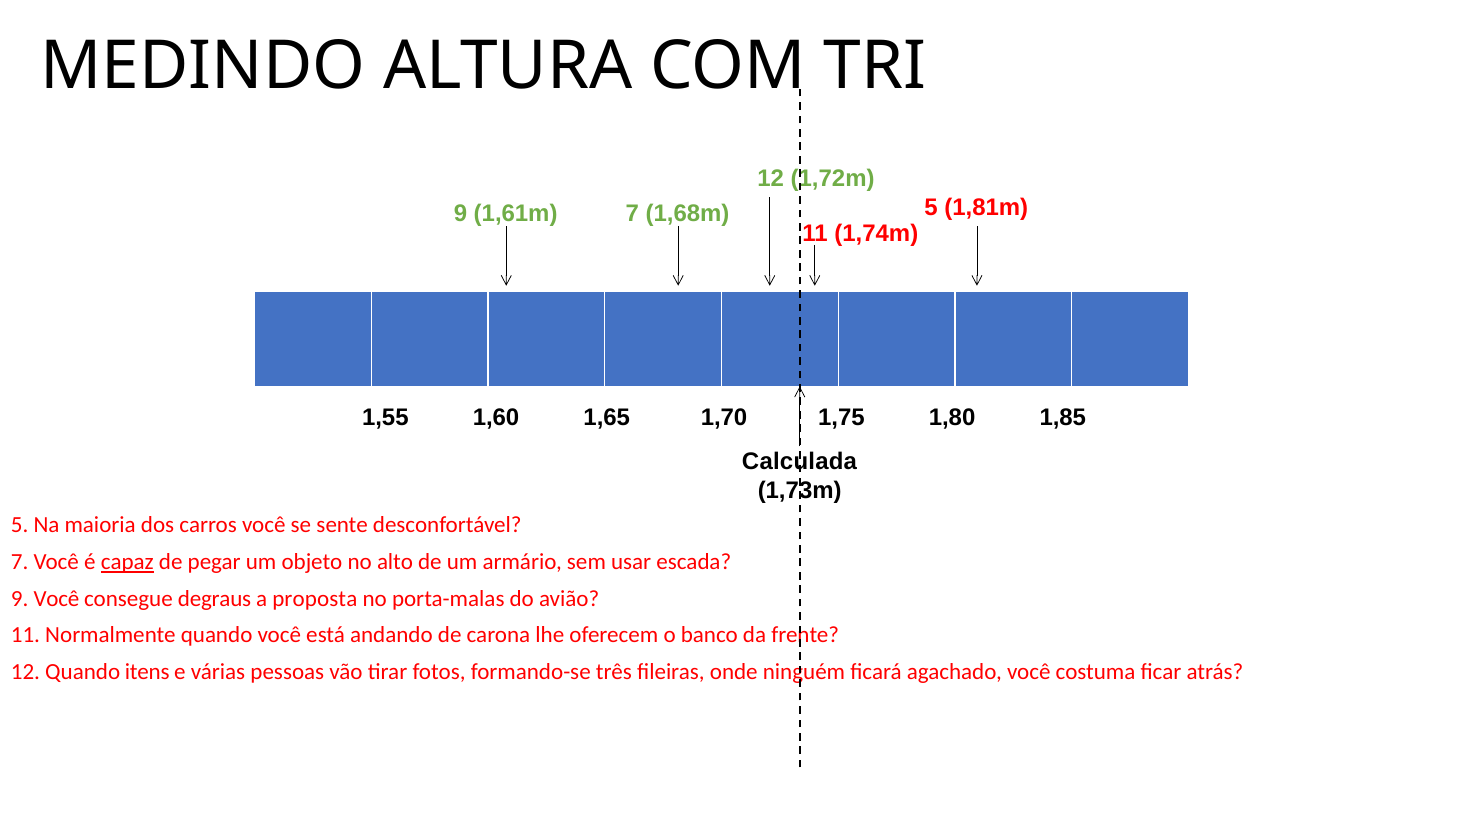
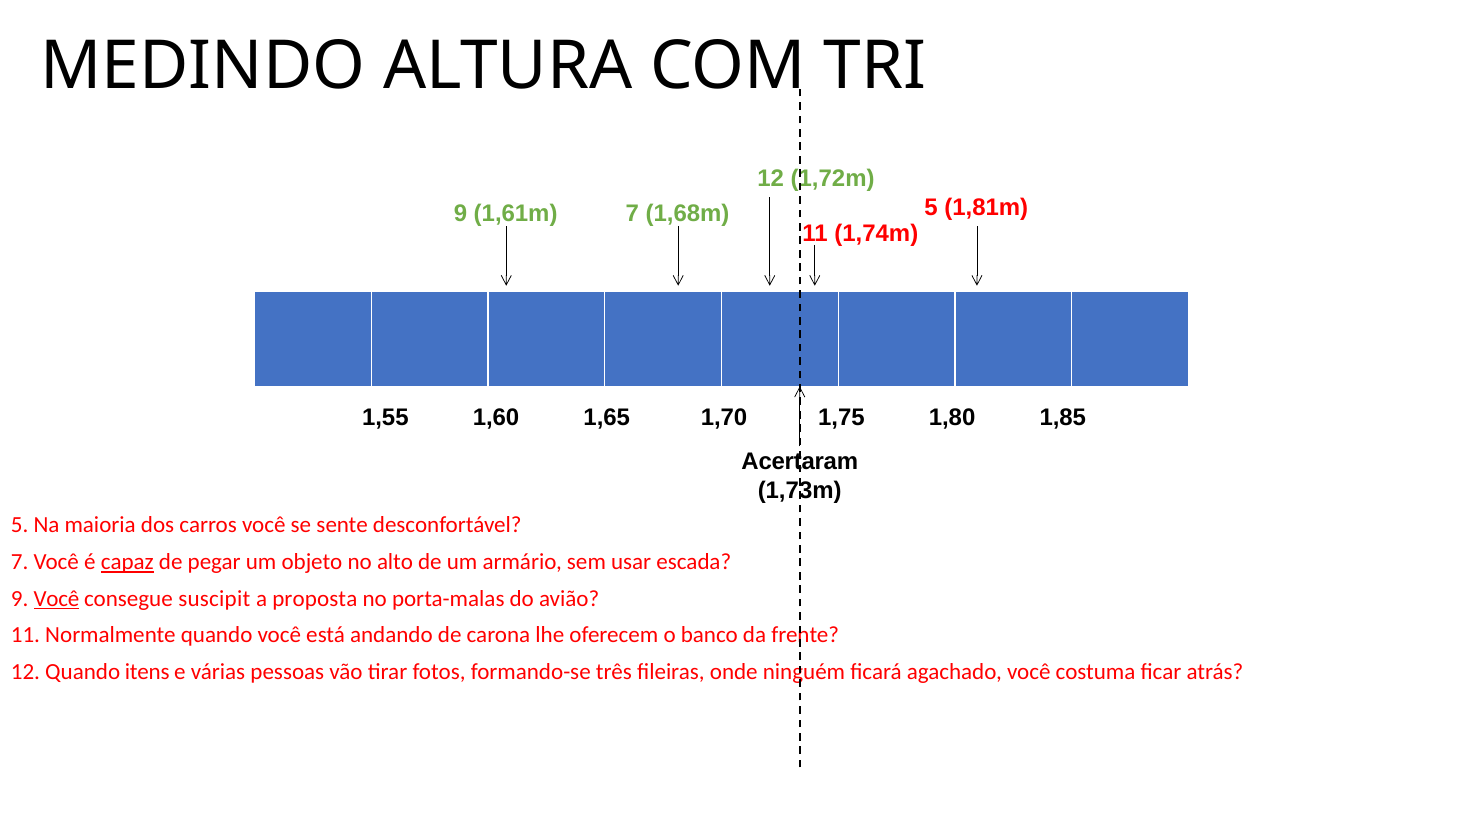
Calculada: Calculada -> Acertaram (800, 462)
Você underline: none -> present (56, 599)
degraus: degraus -> suscipit (214, 599)
